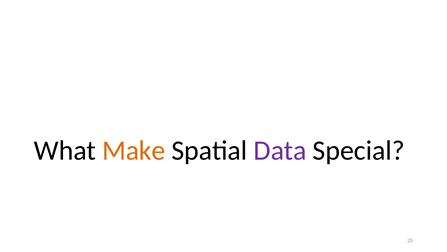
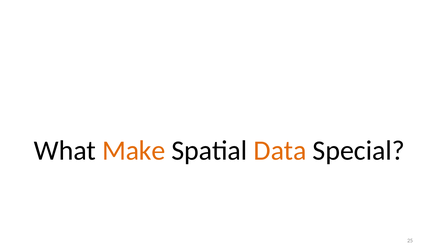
Data colour: purple -> orange (280, 150)
